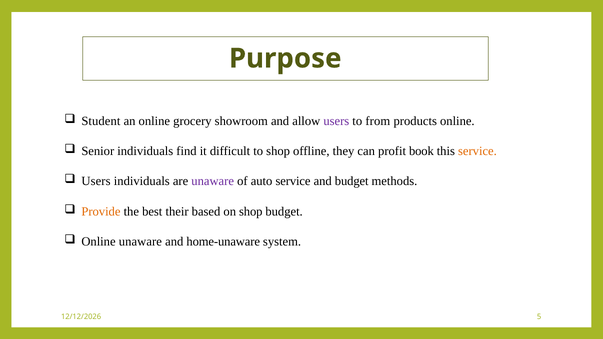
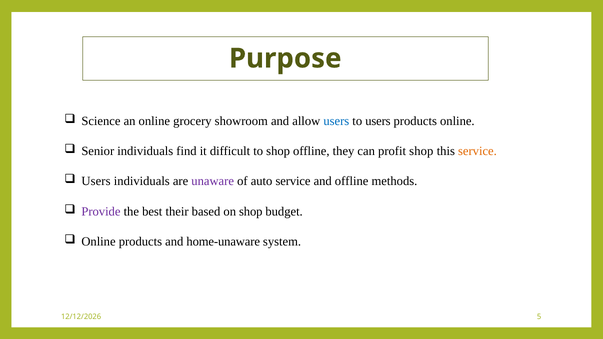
Student: Student -> Science (101, 121)
users colour: purple -> blue (336, 121)
to from: from -> users (378, 121)
profit book: book -> shop (421, 151)
and budget: budget -> offline (352, 181)
Provide colour: orange -> purple (101, 212)
Online unaware: unaware -> products (140, 242)
